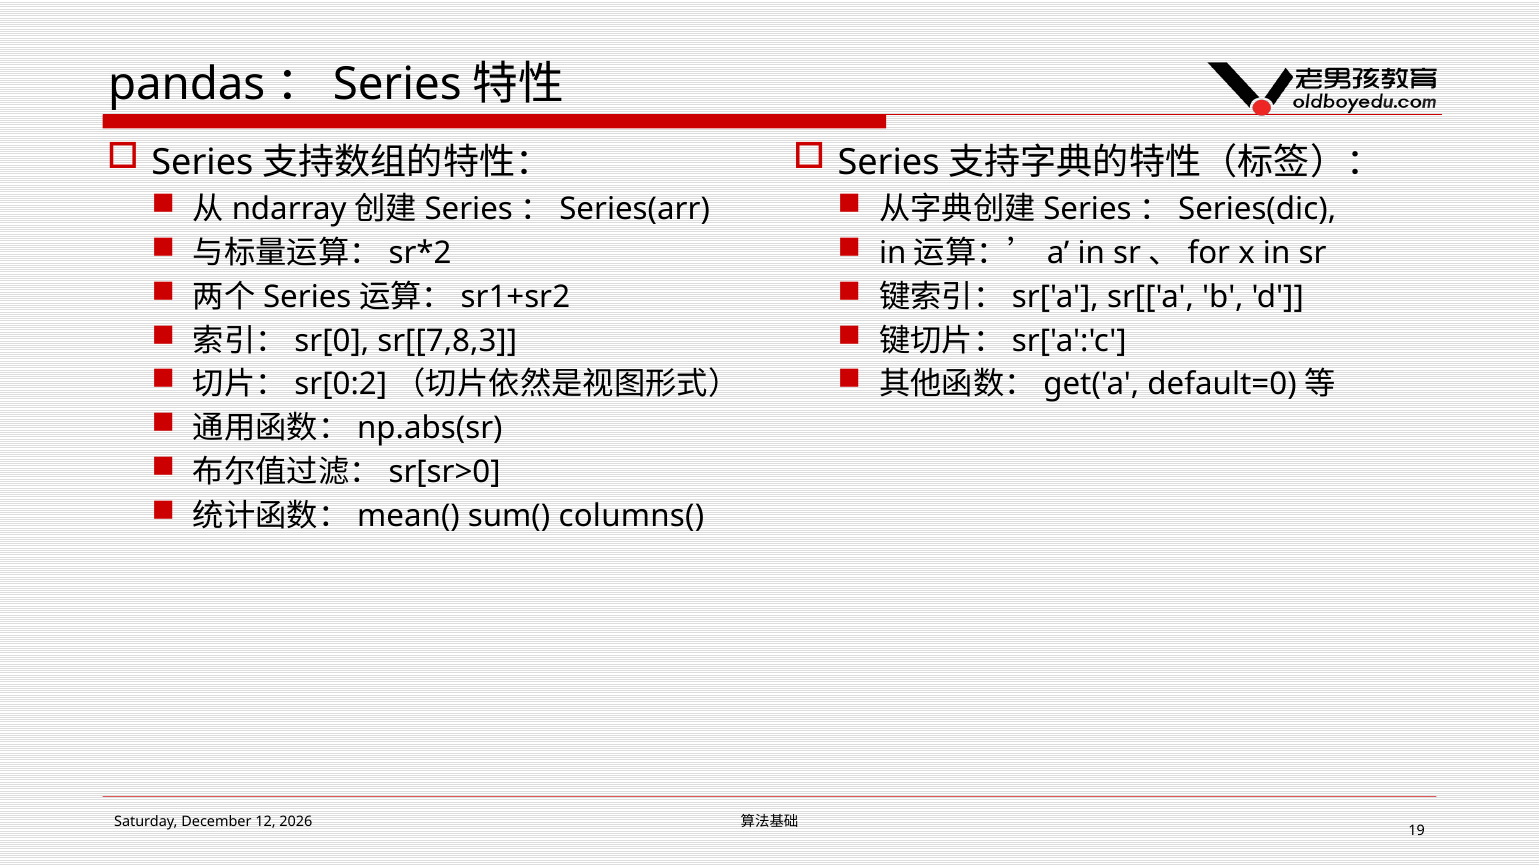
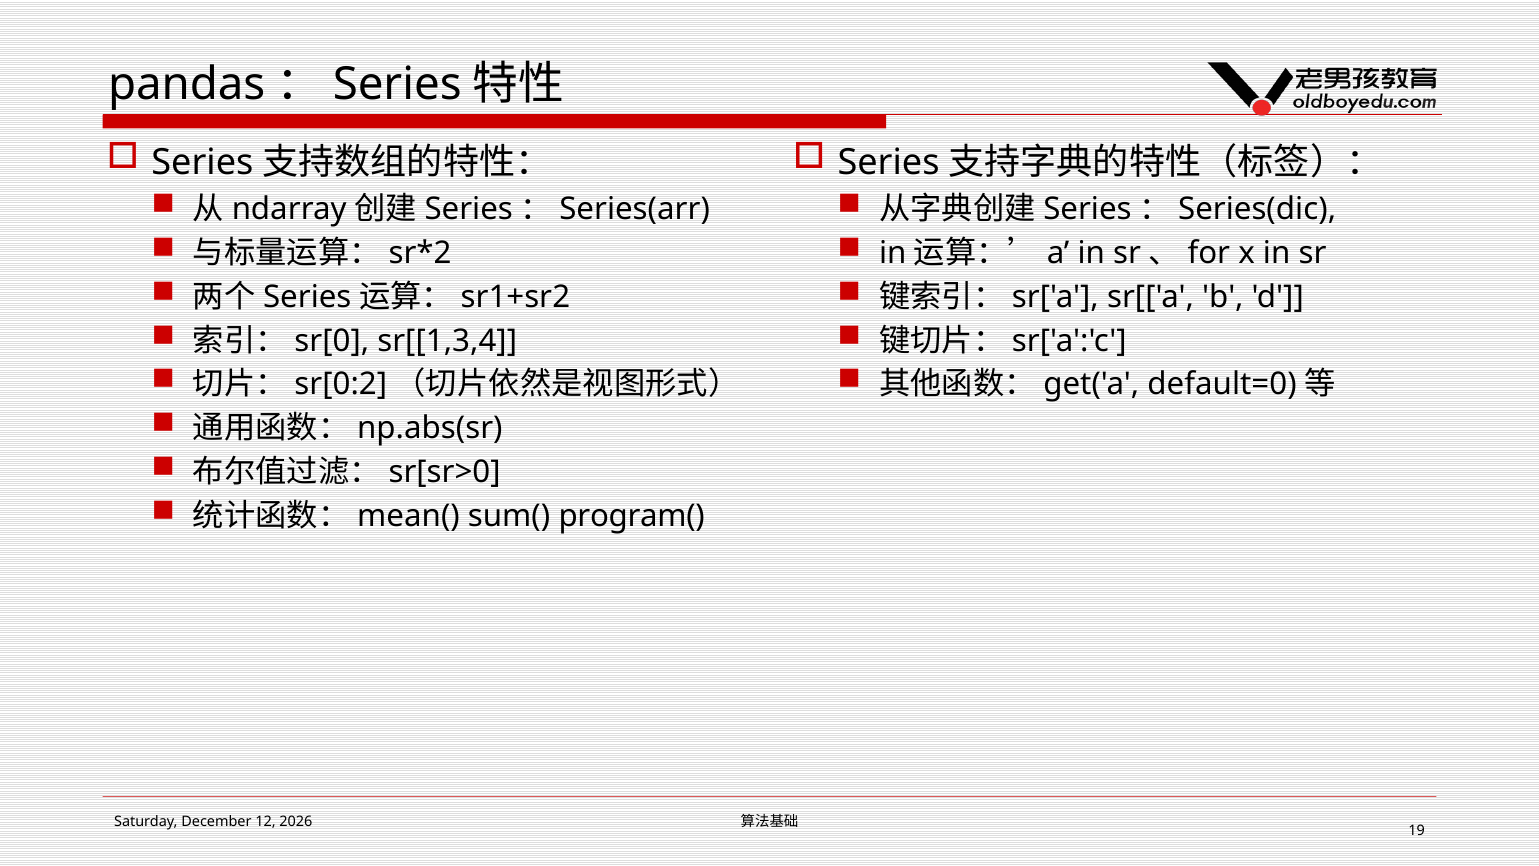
sr[[7,8,3: sr[[7,8,3 -> sr[[1,3,4 (447, 341)
columns(: columns( -> program( (632, 516)
